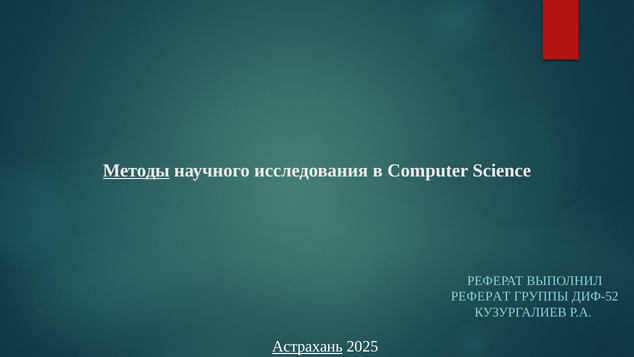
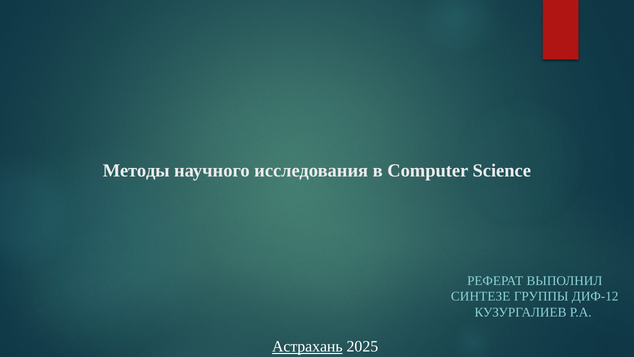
Методы underline: present -> none (136, 170)
РЕФЕРАТ: РЕФЕРАТ -> СИНТЕЗЕ (481, 296)
ДИФ-52: ДИФ-52 -> ДИФ-12 (595, 296)
